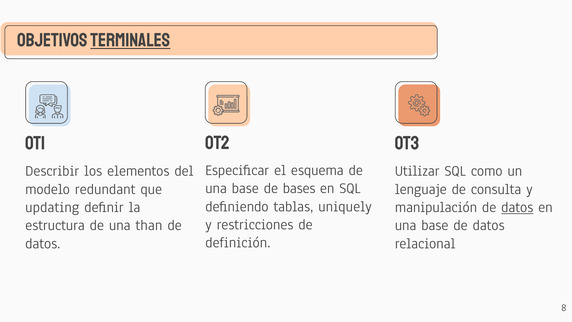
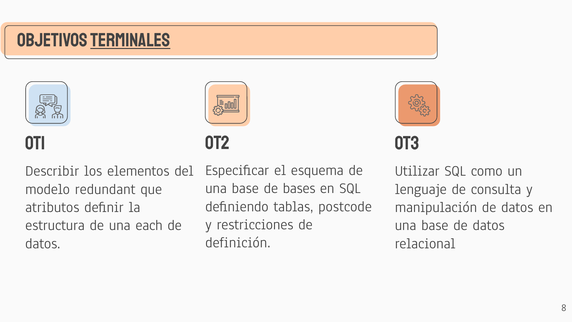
uniquely: uniquely -> postcode (345, 206)
updating: updating -> atributos (52, 207)
datos underline: present -> none (517, 207)
than: than -> each (149, 225)
